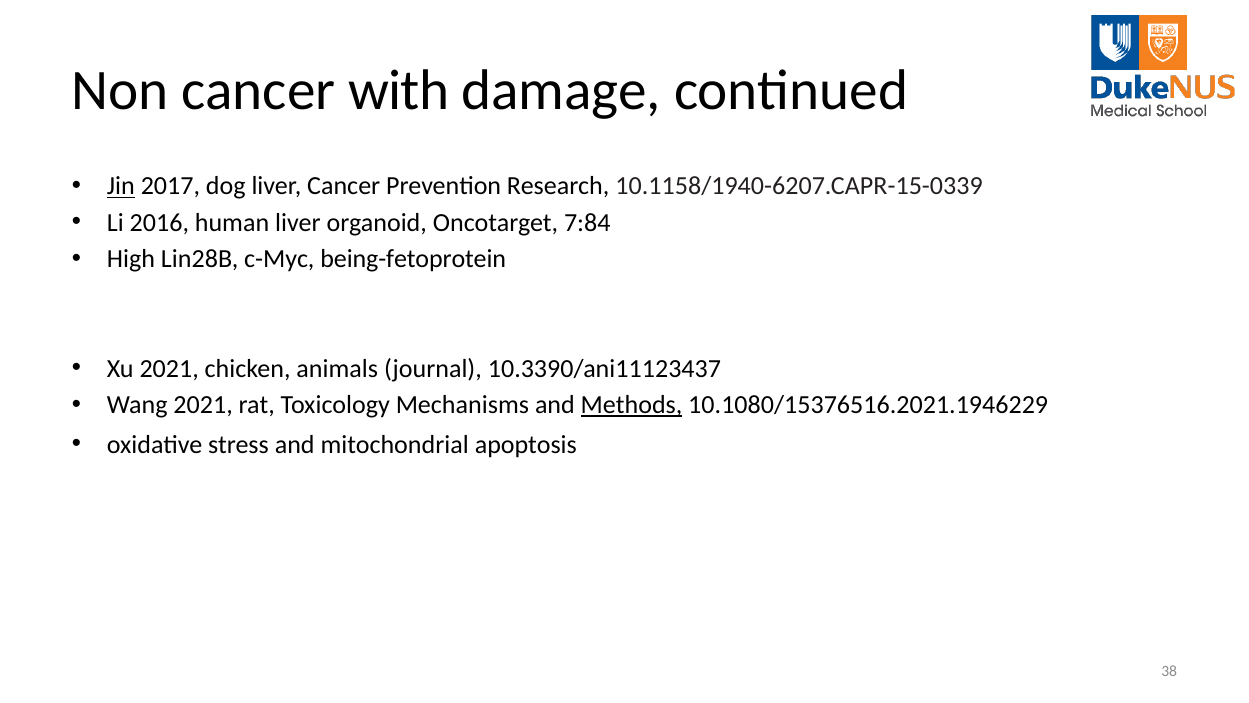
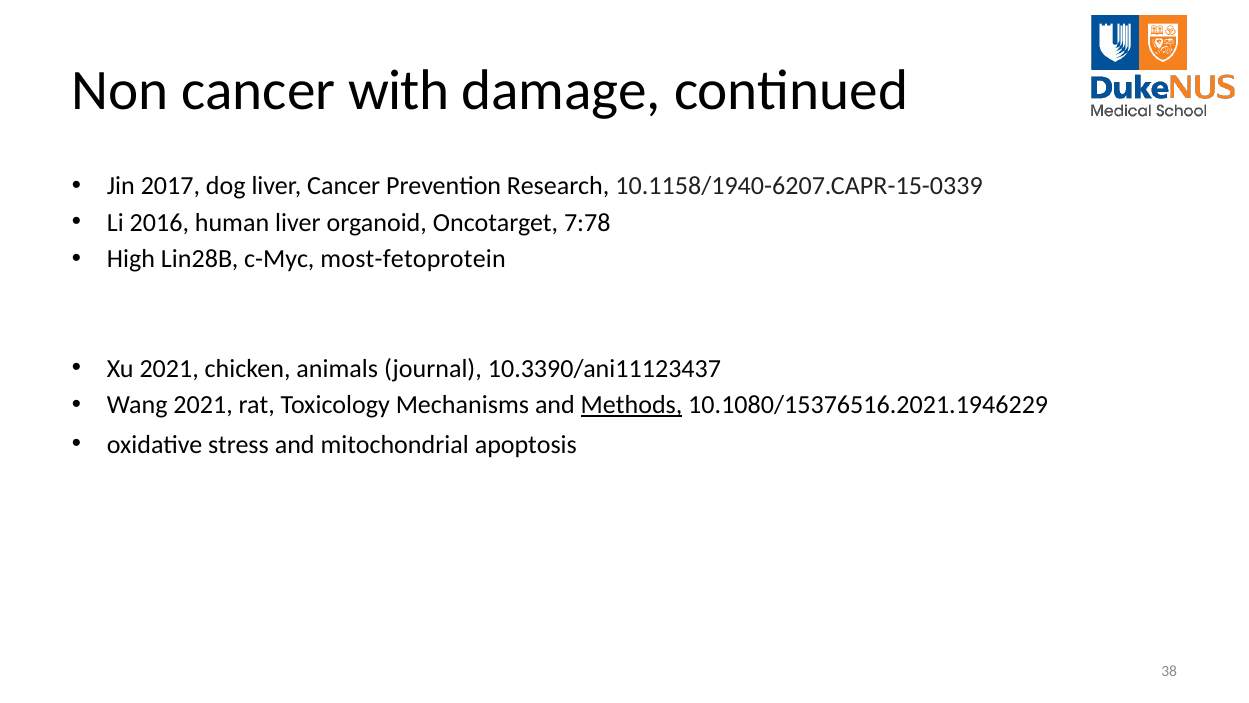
Jin underline: present -> none (121, 186)
7:84: 7:84 -> 7:78 (587, 222)
being-fetoprotein: being-fetoprotein -> most-fetoprotein (413, 259)
